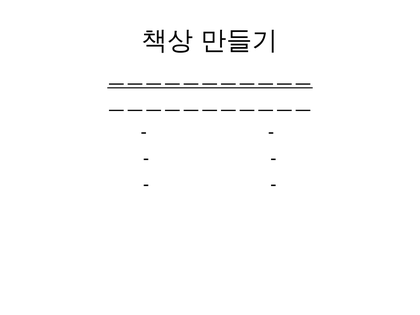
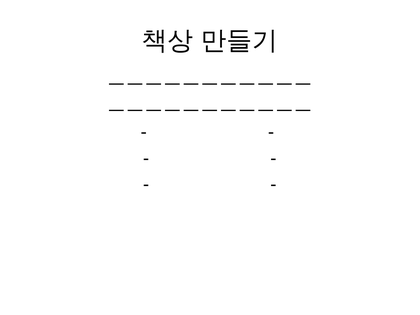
ㅡㅡㅡㅡㅡㅡㅡㅡㅡㅡㅡ underline: present -> none (210, 80)
